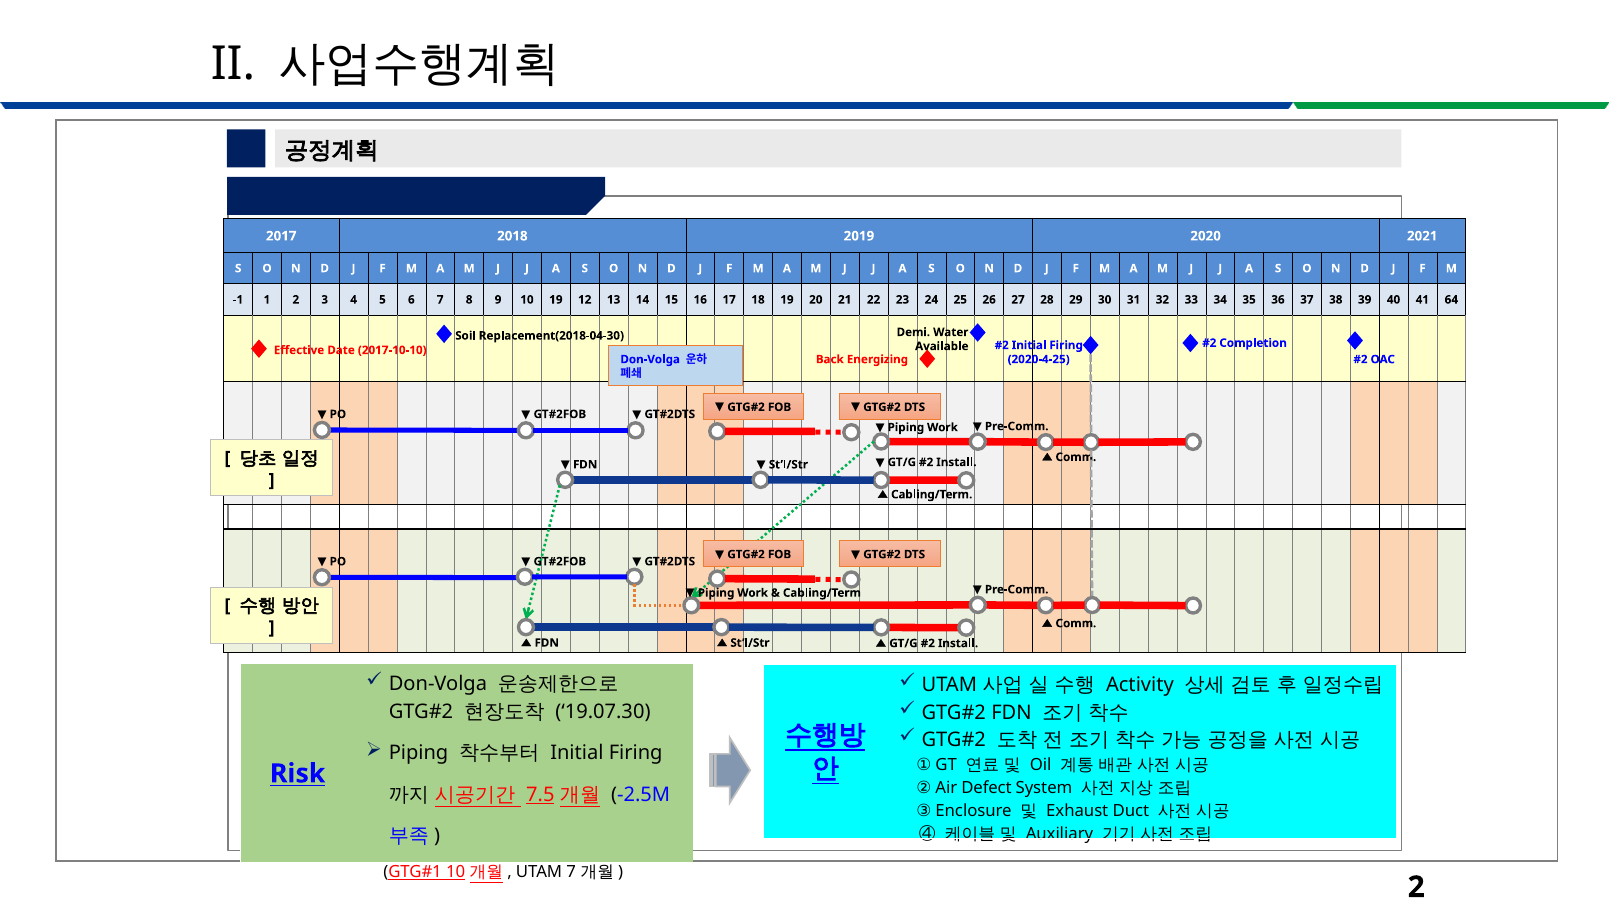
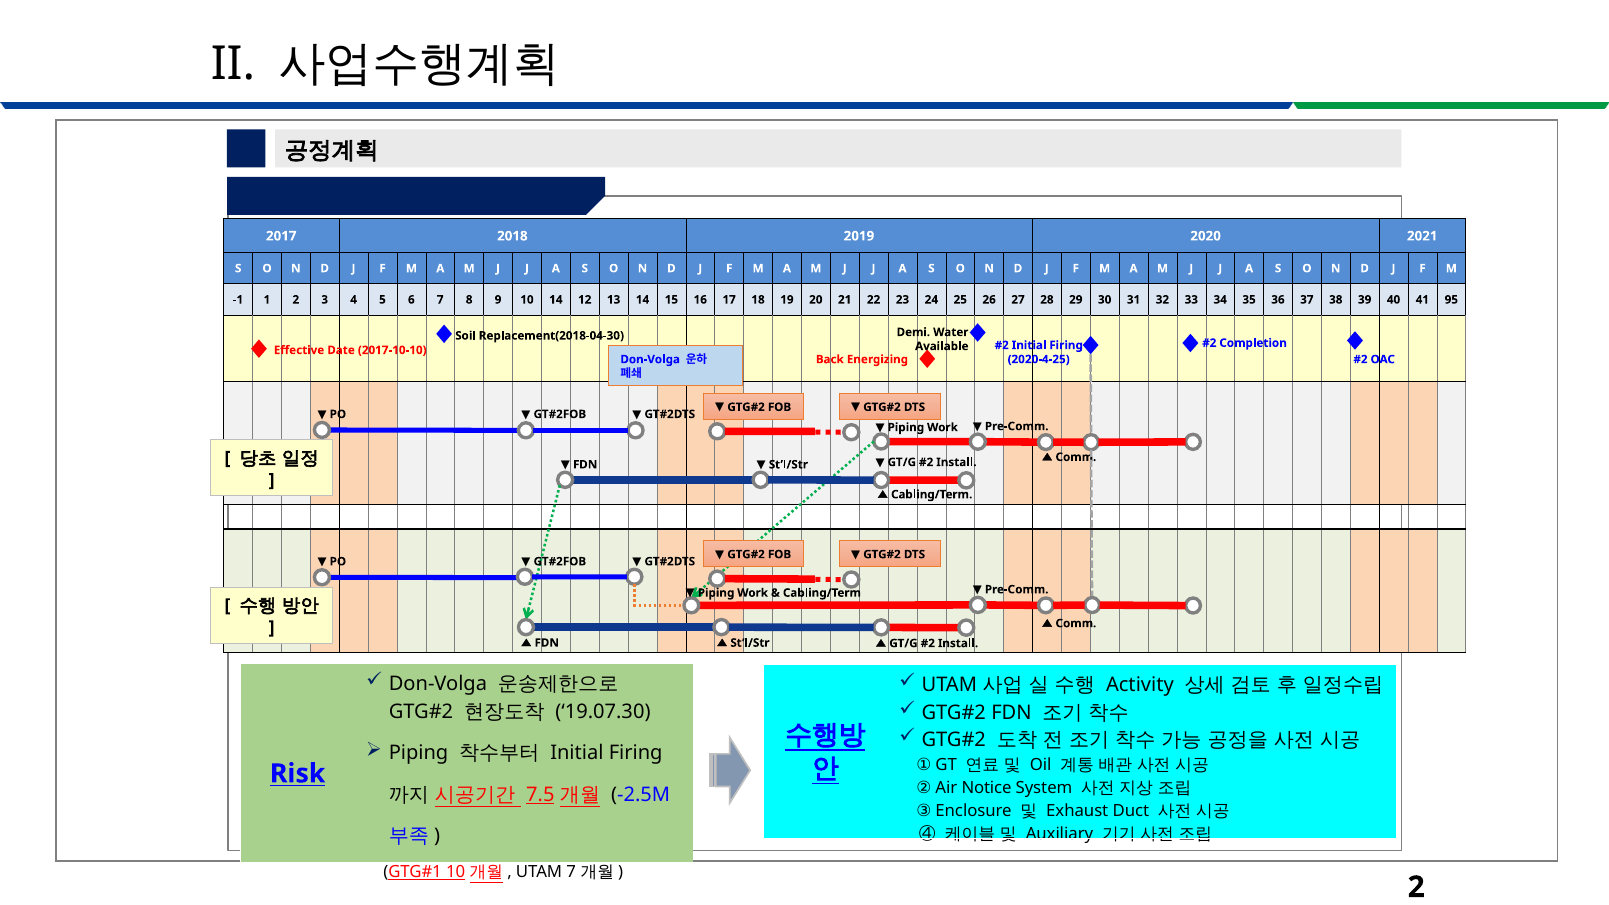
10 19: 19 -> 14 (556, 300)
64: 64 -> 95 (1451, 300)
Defect: Defect -> Notice (987, 788)
